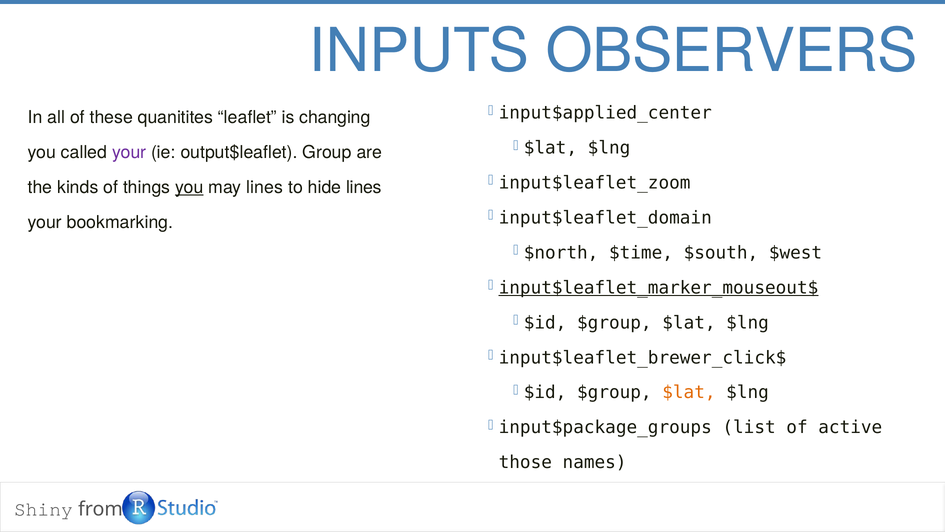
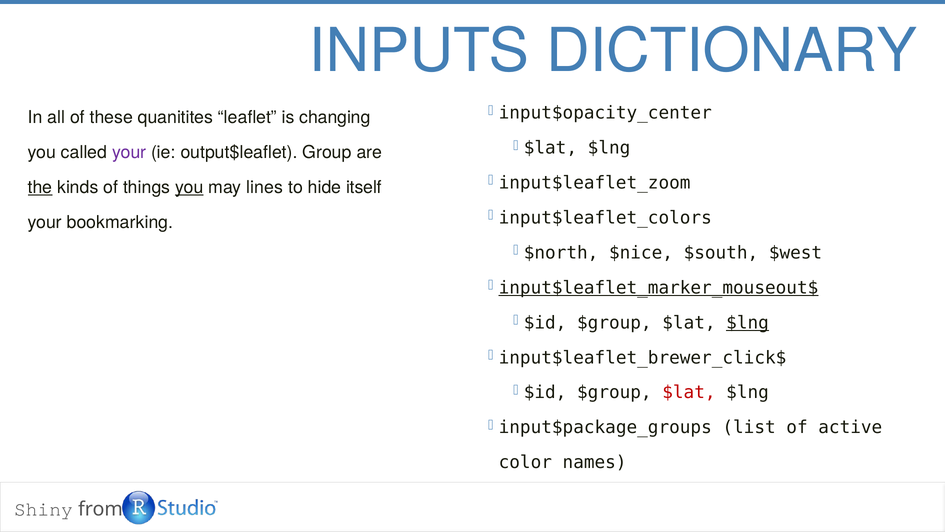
OBSERVERS: OBSERVERS -> DICTIONARY (732, 51)
input$applied_center: input$applied_center -> input$opacity_center (605, 113)
the underline: none -> present (40, 187)
hide lines: lines -> itself (364, 187)
input$leaflet_domain: input$leaflet_domain -> input$leaflet_colors (605, 218)
$time: $time -> $nice (641, 253)
$lng underline: none -> present (748, 322)
$lat colour: orange -> red (689, 392)
those: those -> color (525, 462)
